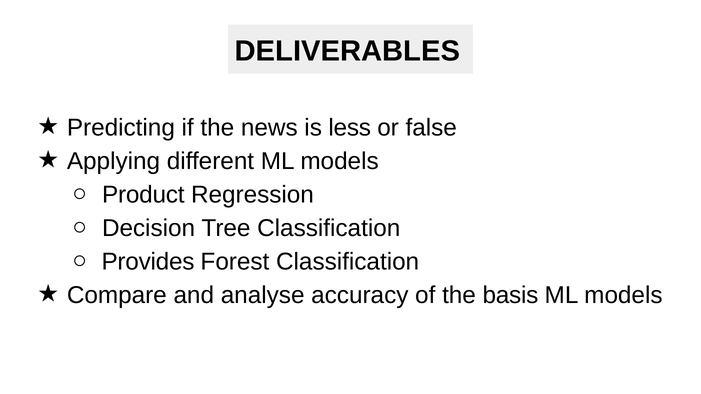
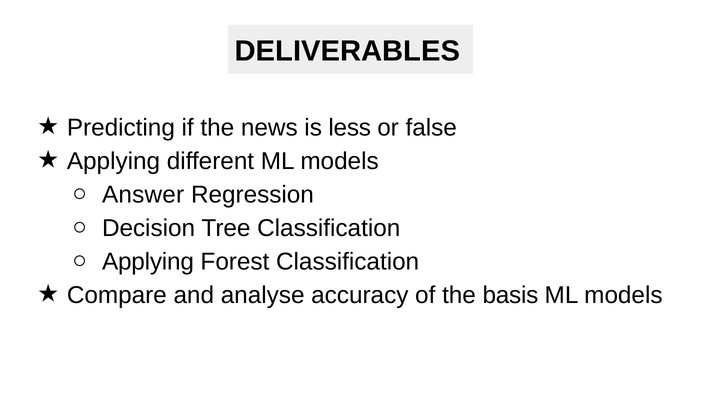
Product: Product -> Answer (143, 195)
Provides: Provides -> Applying (148, 262)
